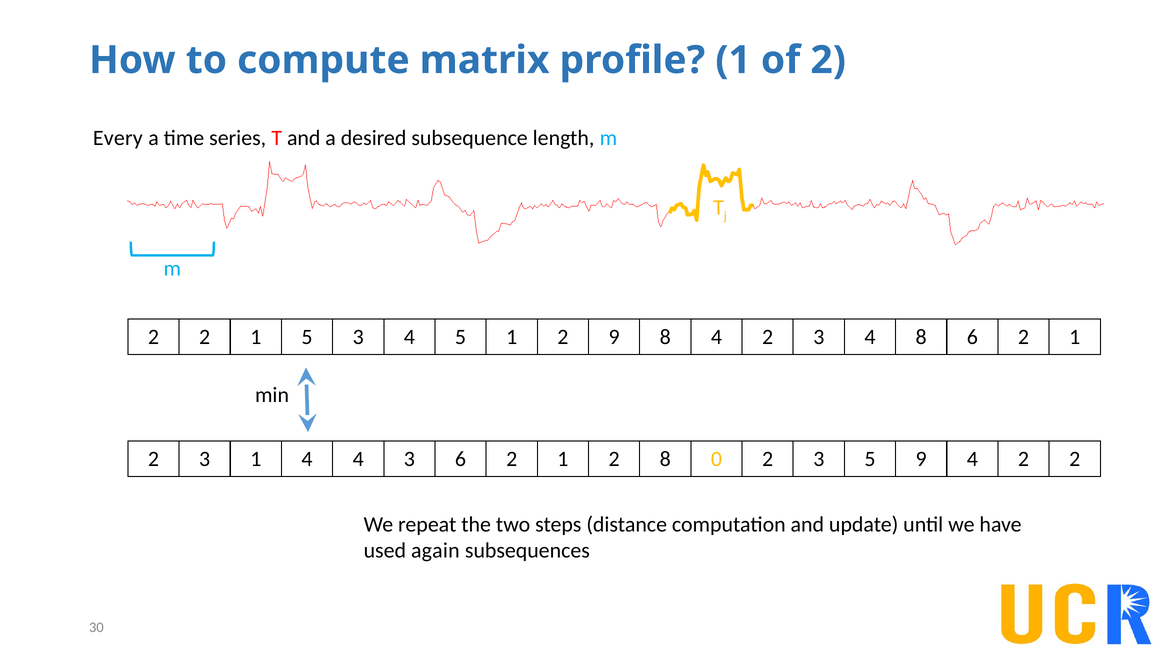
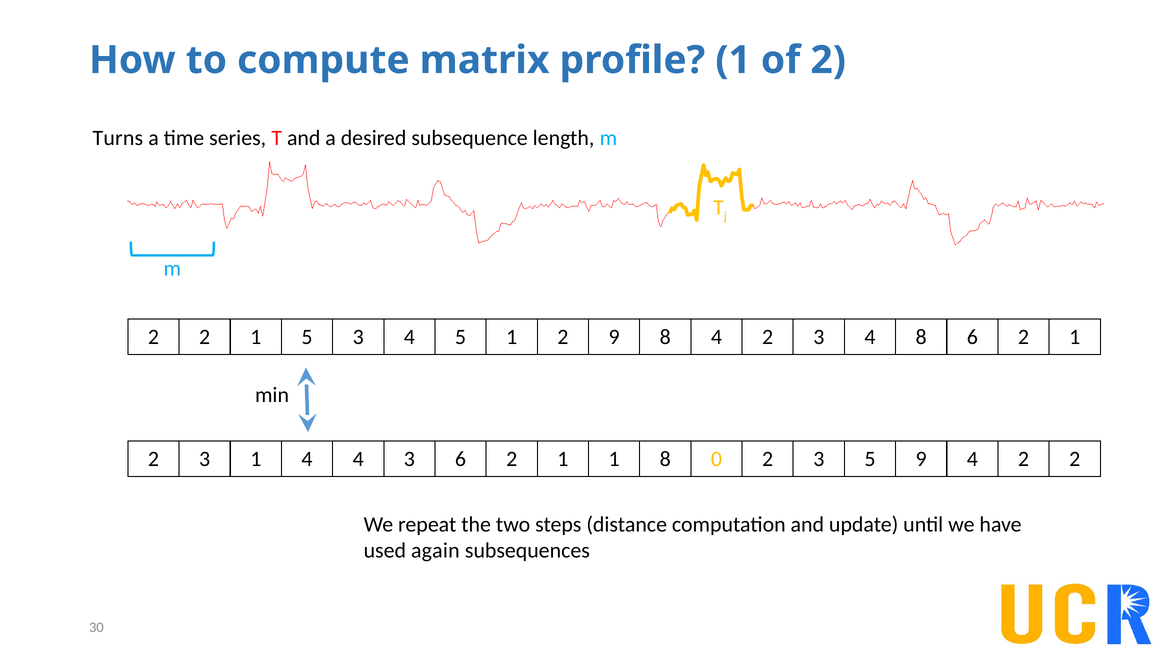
Every: Every -> Turns (118, 138)
2 1 2: 2 -> 1 (614, 459)
